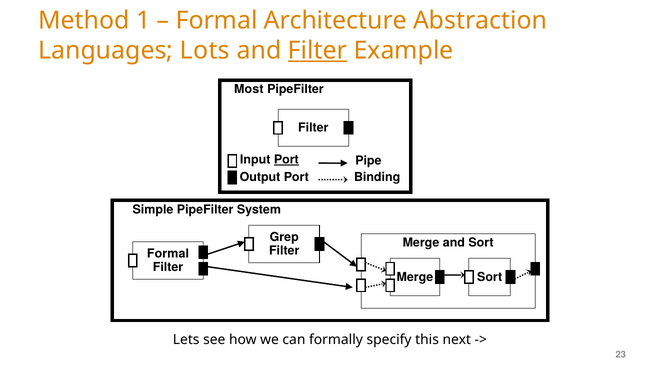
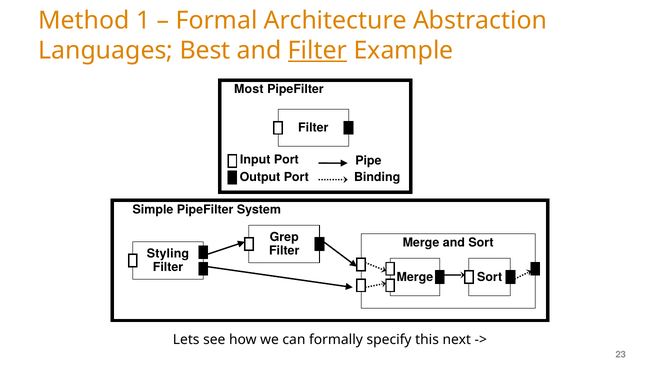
Lots: Lots -> Best (205, 51)
Port underline: present -> none (286, 160)
Formal: Formal -> Styling (168, 254)
